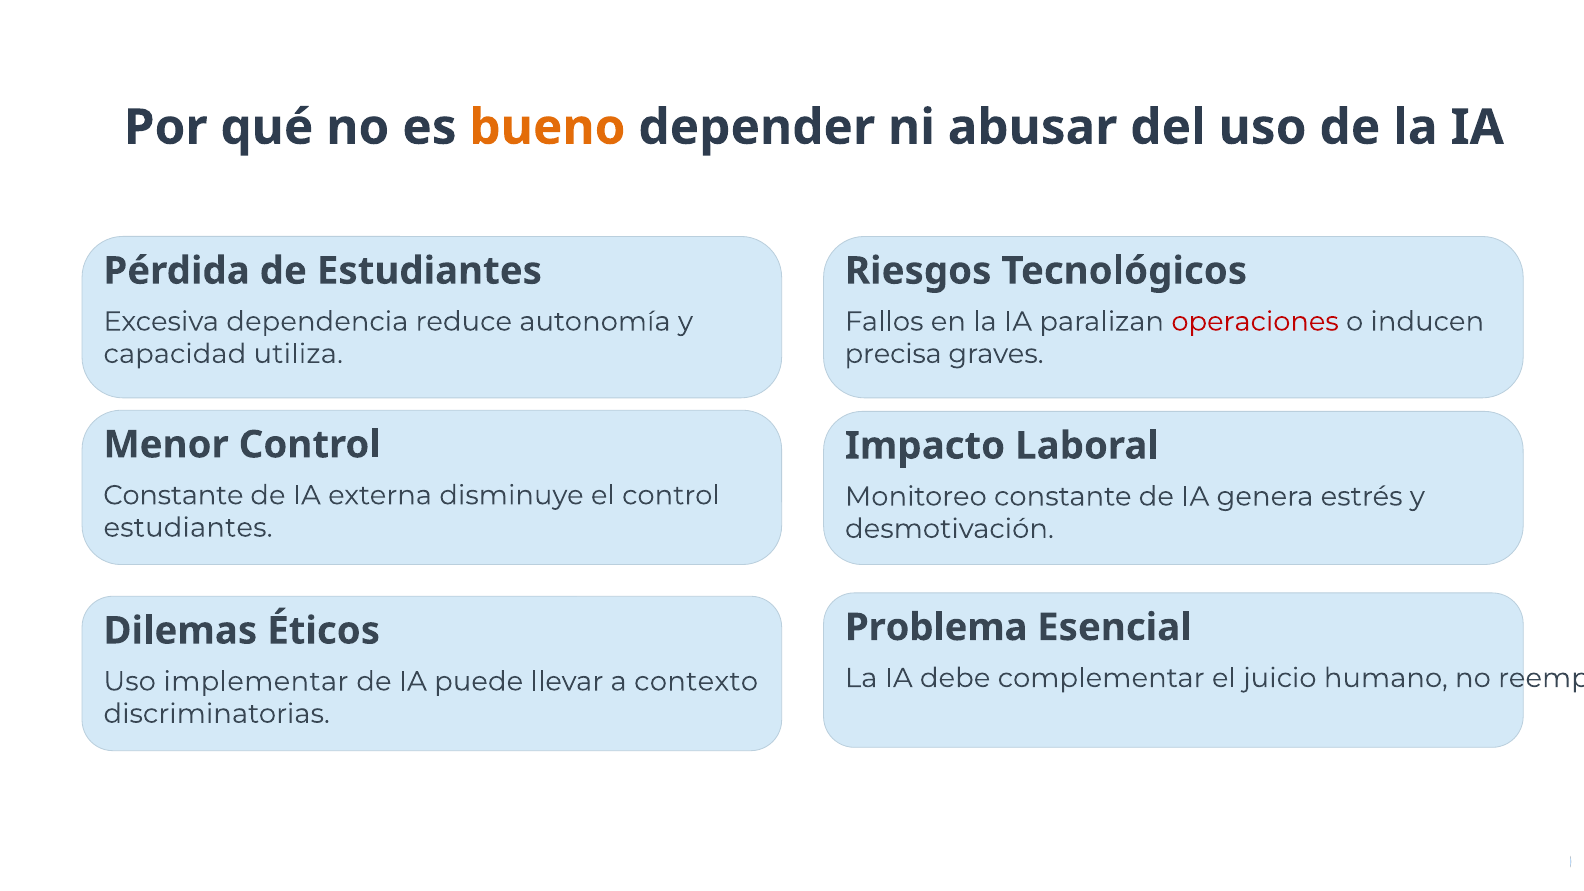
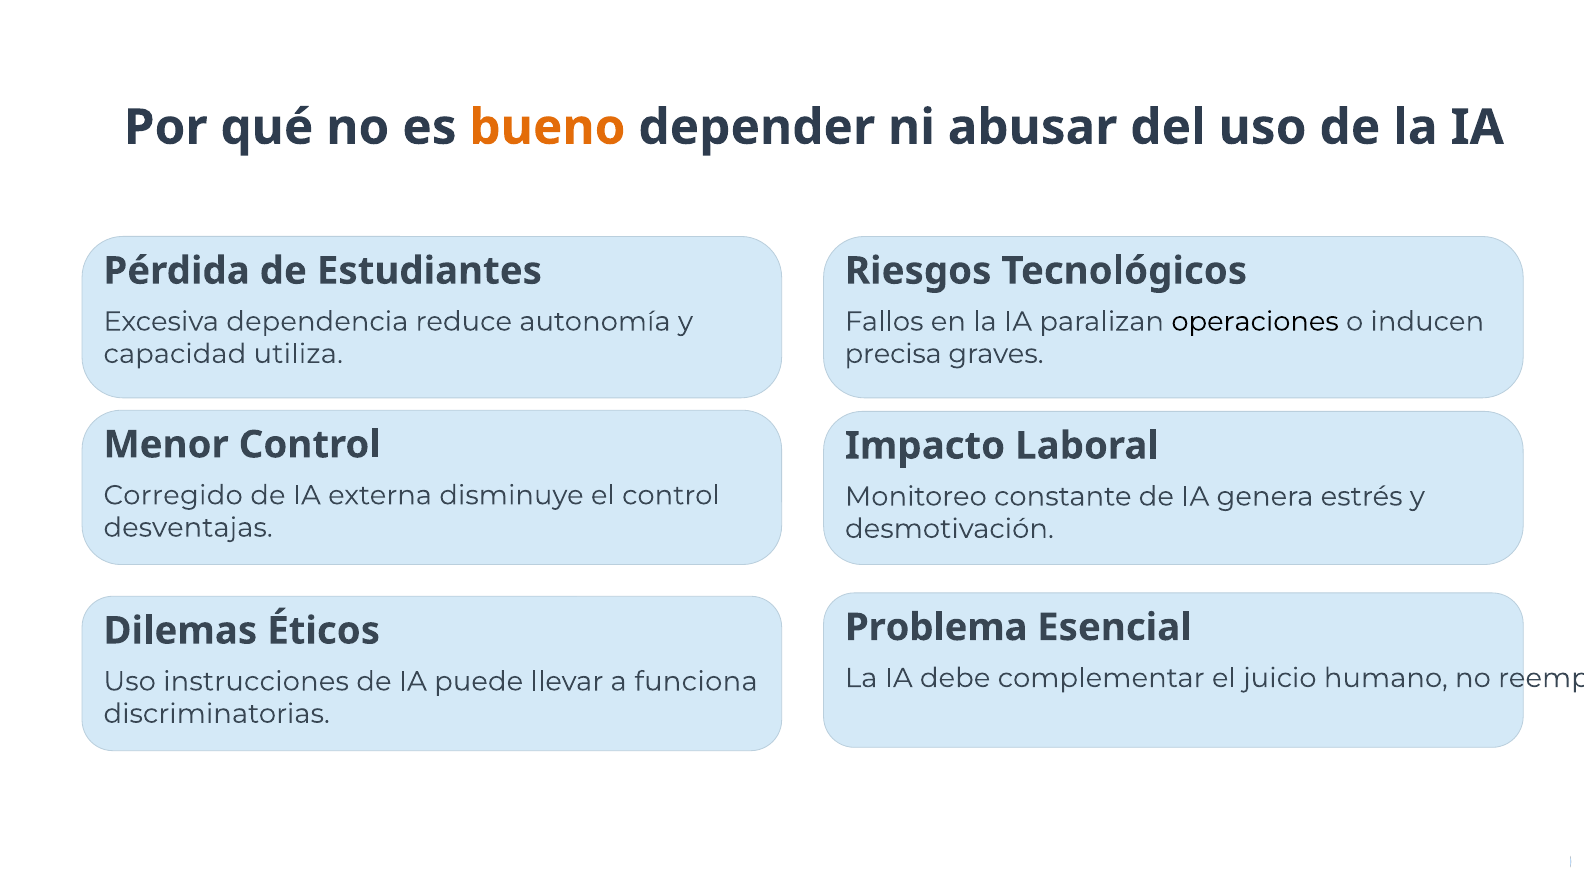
operaciones colour: red -> black (1255, 322)
Constante: Constante -> Corregido (173, 495)
estudiantes: estudiantes -> desventajas (188, 528)
implementar: implementar -> instrucciones (256, 681)
contexto: contexto -> funciona (696, 681)
